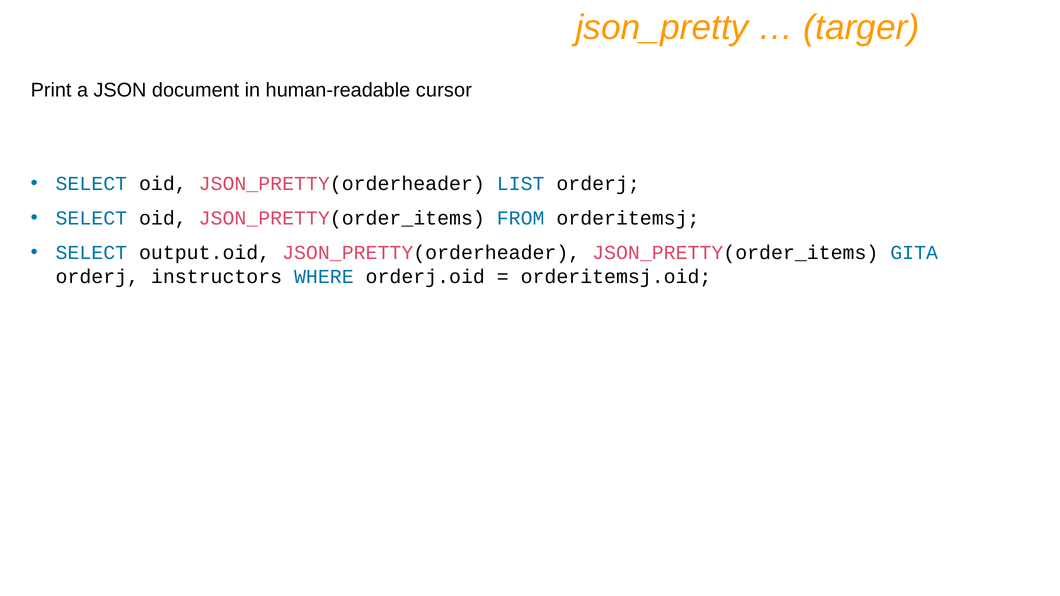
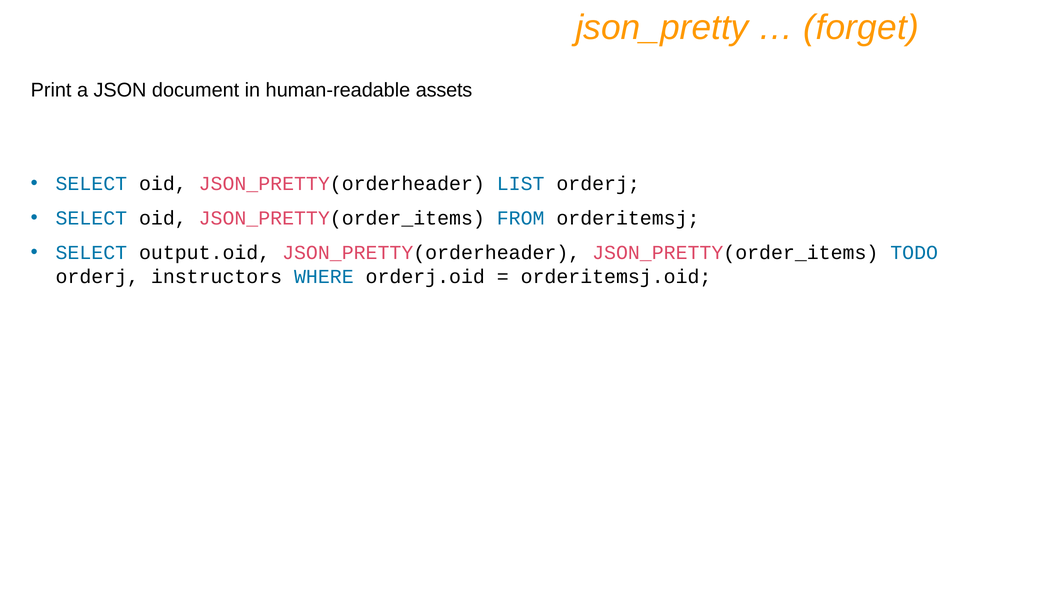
targer: targer -> forget (861, 28)
cursor: cursor -> assets (444, 90)
GITA: GITA -> TODO (914, 253)
